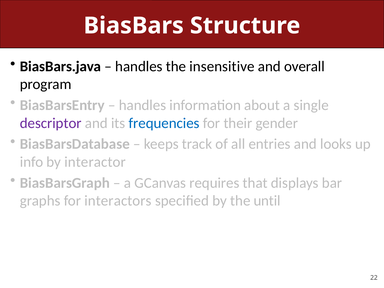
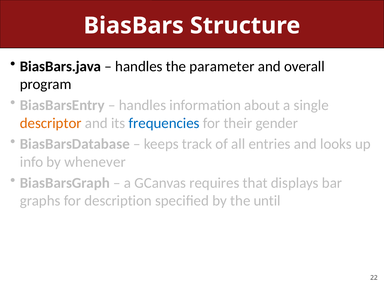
insensitive: insensitive -> parameter (222, 66)
descriptor colour: purple -> orange (51, 123)
interactor: interactor -> whenever (95, 162)
interactors: interactors -> description (118, 201)
